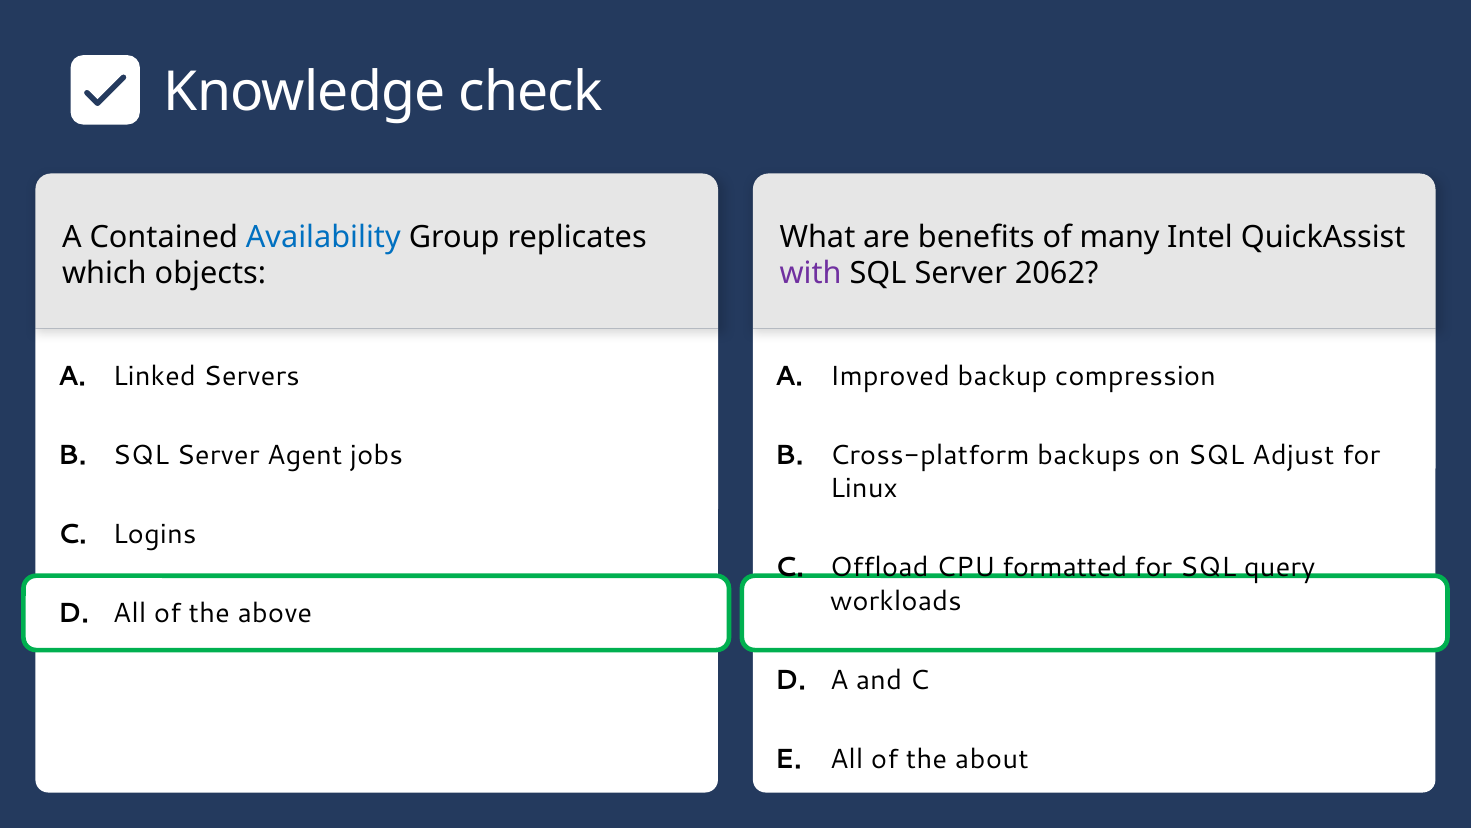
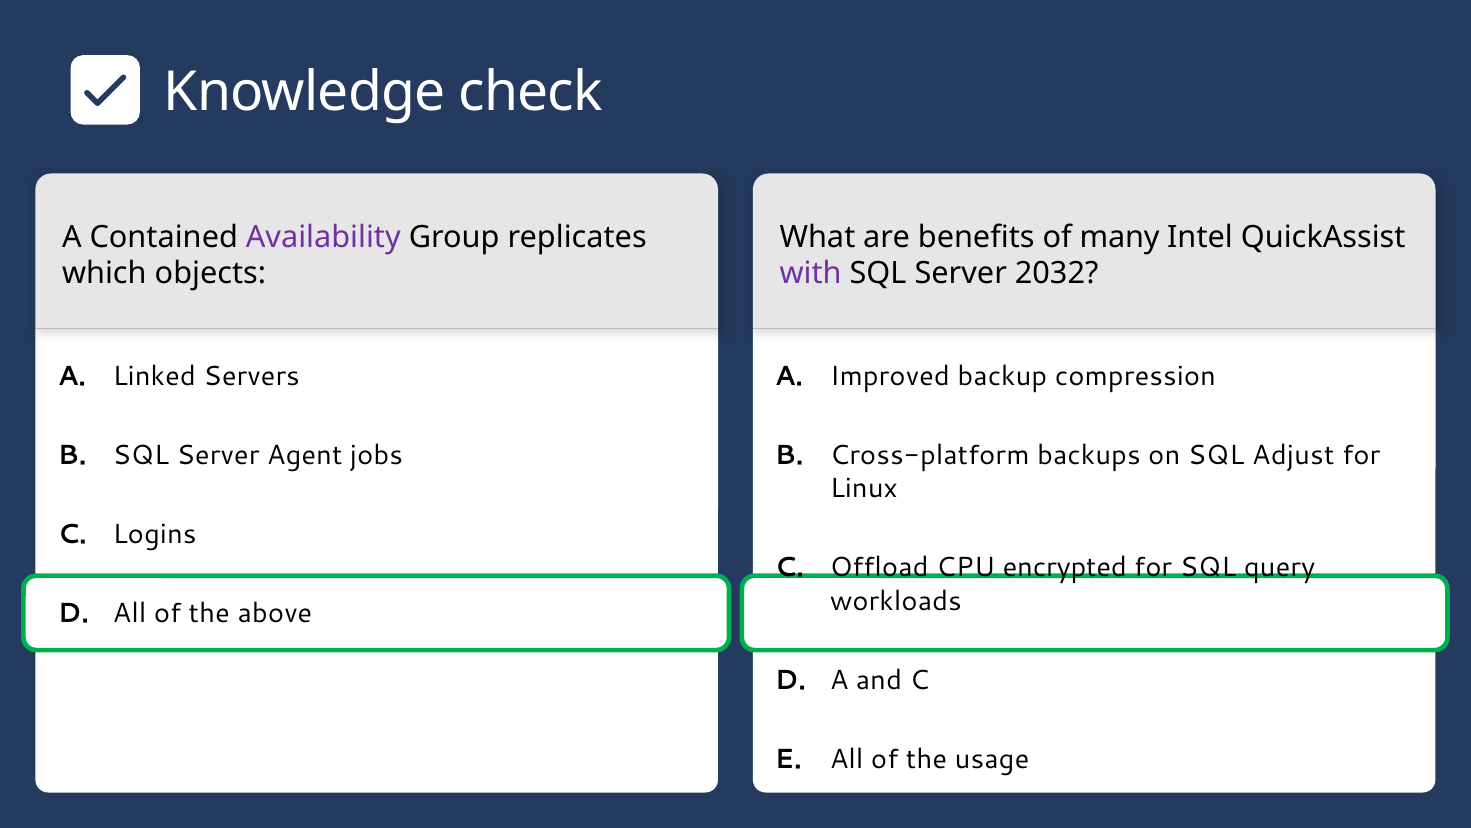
Availability colour: blue -> purple (323, 237)
2062: 2062 -> 2032 (1057, 274)
formatted: formatted -> encrypted (1065, 567)
about: about -> usage (992, 759)
